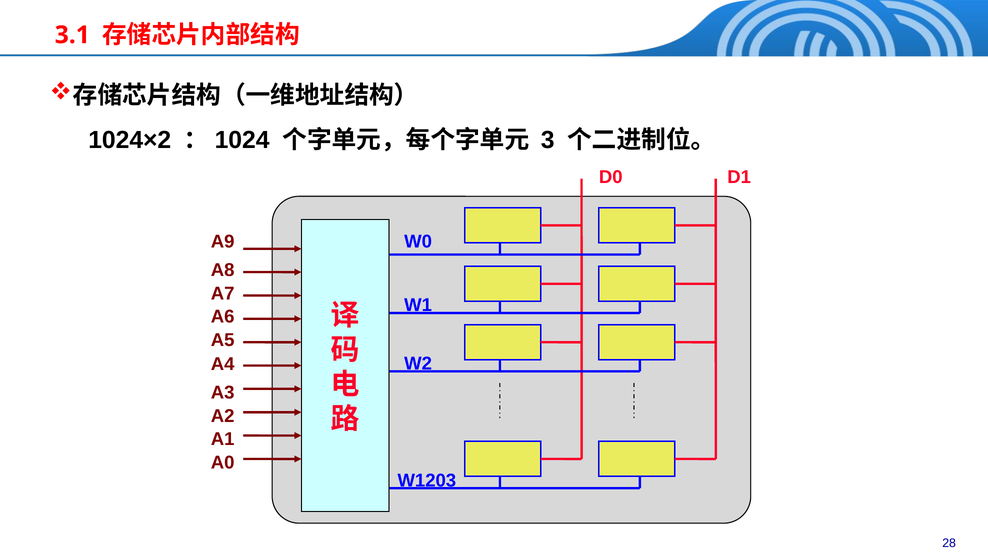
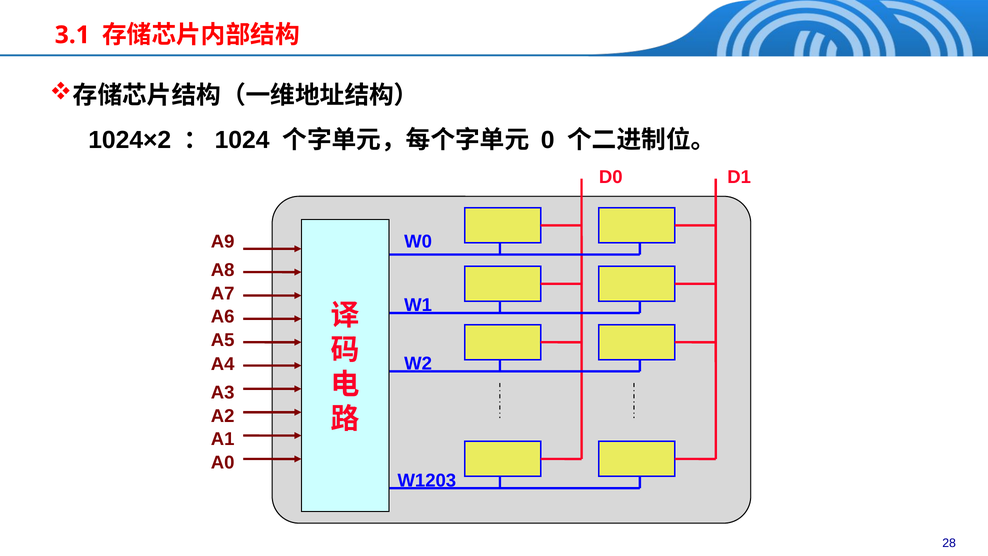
3: 3 -> 0 (548, 140)
